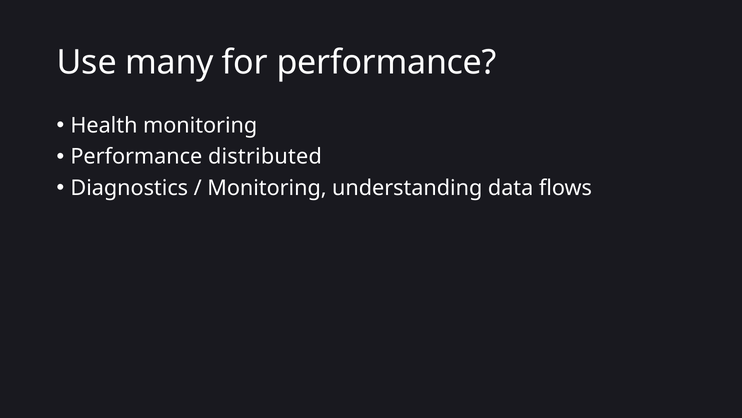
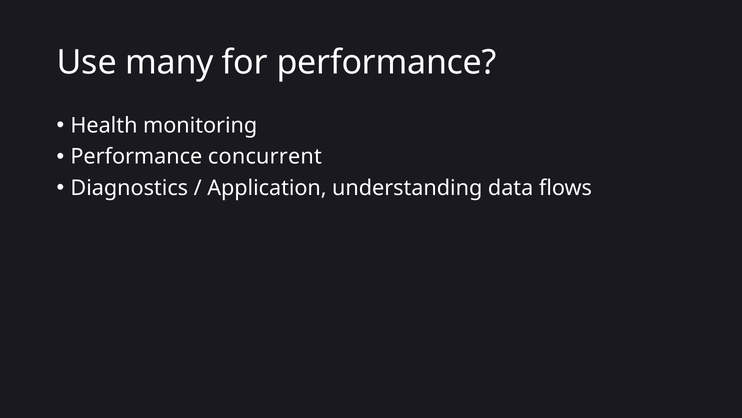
distributed: distributed -> concurrent (265, 157)
Monitoring: Monitoring -> Application (267, 188)
